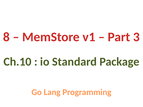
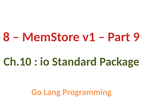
3: 3 -> 9 (136, 37)
